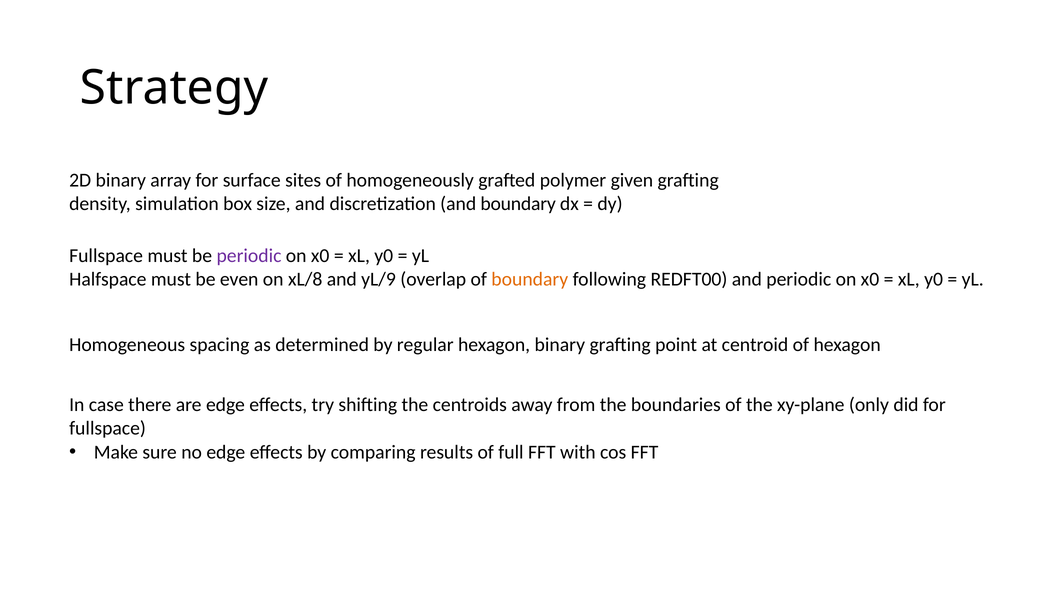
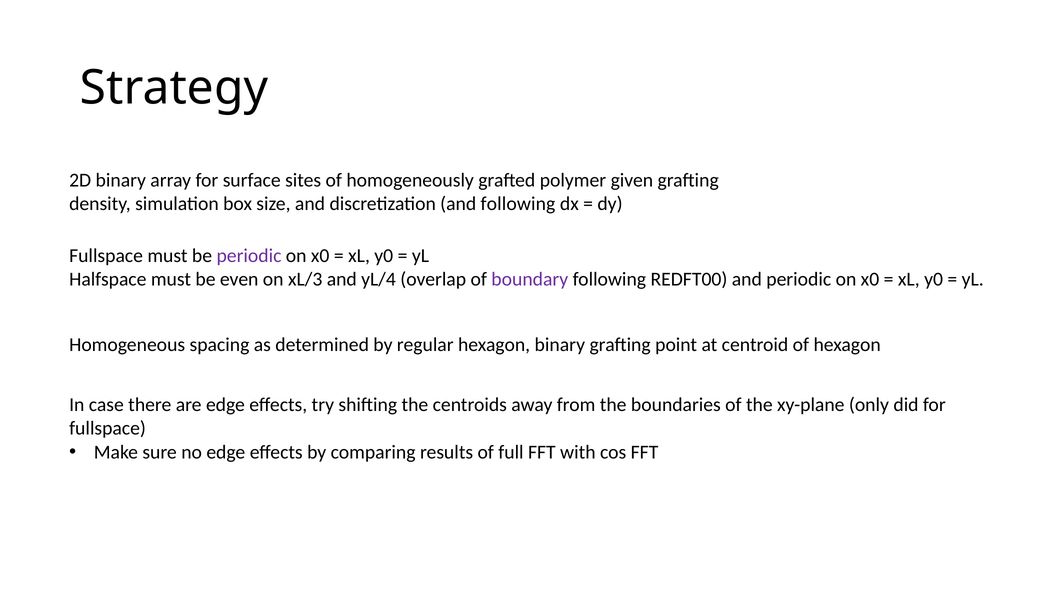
and boundary: boundary -> following (518, 204)
xL/8: xL/8 -> xL/3 (305, 280)
yL/9: yL/9 -> yL/4 (379, 280)
boundary colour: orange -> purple (530, 280)
